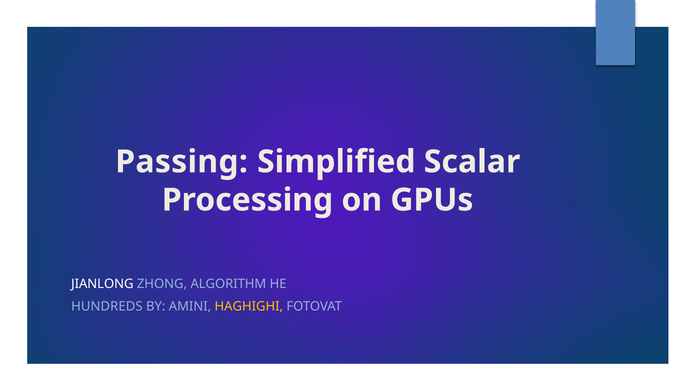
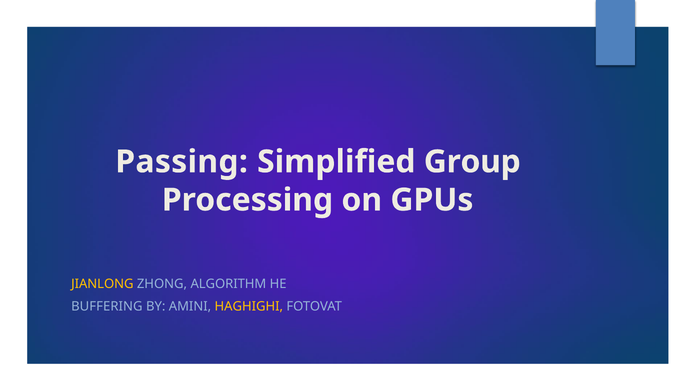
Scalar: Scalar -> Group (472, 162)
JIANLONG colour: white -> yellow (102, 284)
HUNDREDS: HUNDREDS -> BUFFERING (107, 307)
